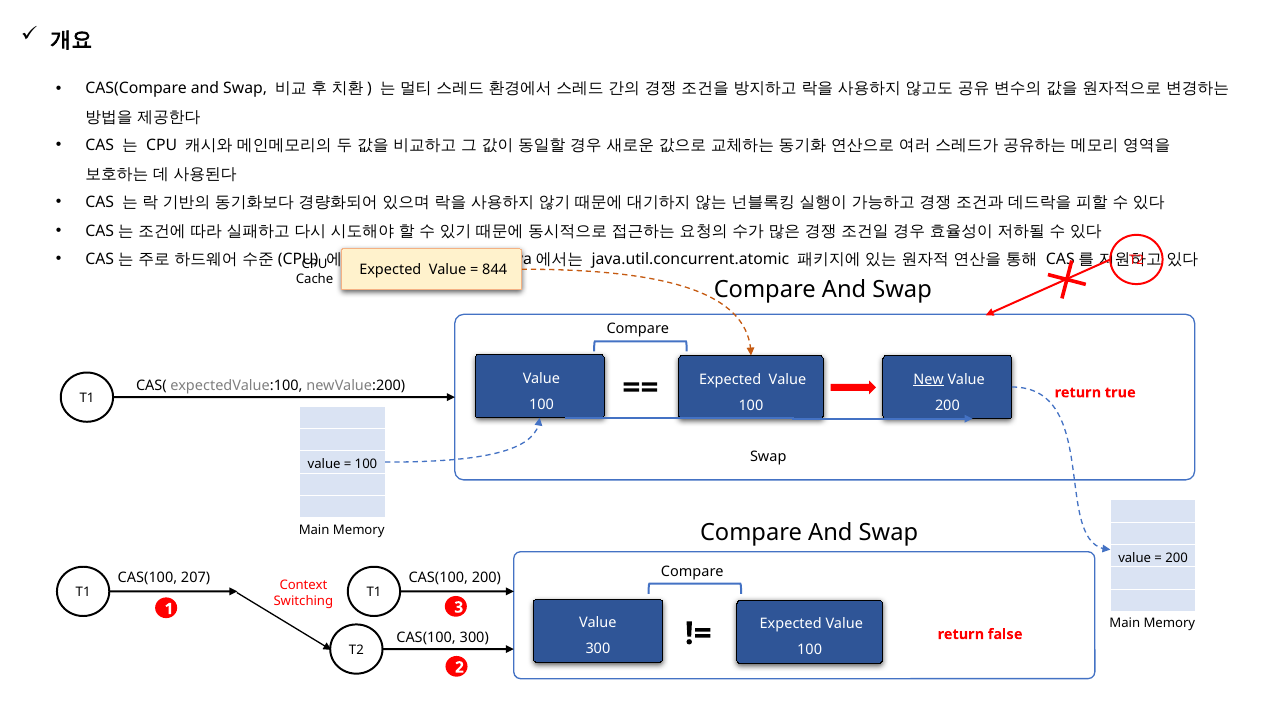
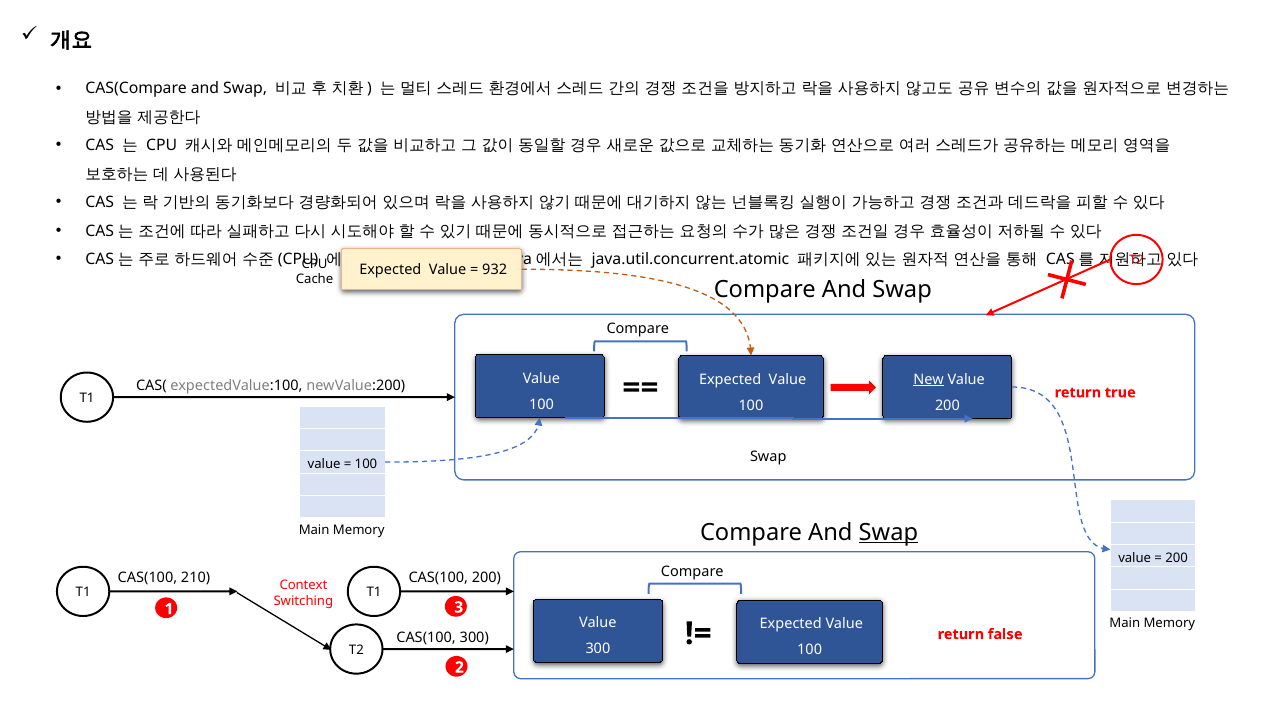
844: 844 -> 932 (495, 270)
Swap underline: none -> present (888, 532)
207: 207 -> 210 (196, 578)
